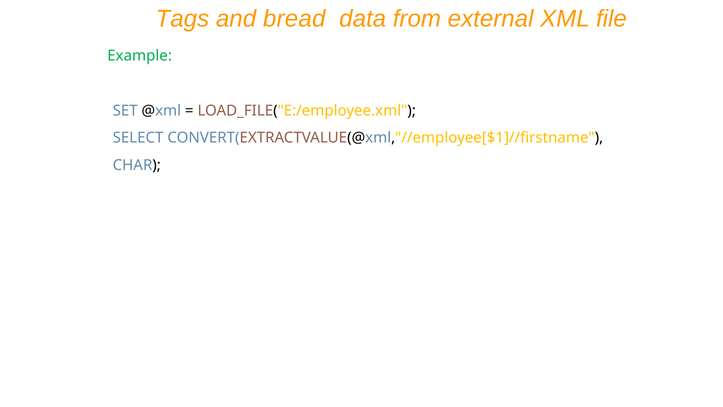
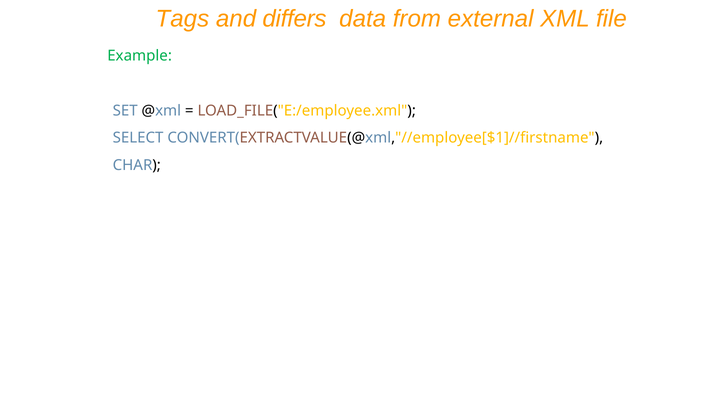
bread: bread -> differs (294, 19)
